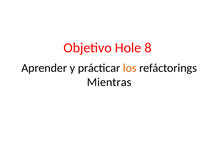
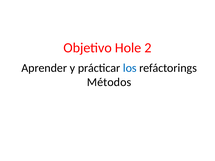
8: 8 -> 2 (148, 48)
los colour: orange -> blue (130, 68)
Mientras: Mientras -> Métodos (109, 82)
